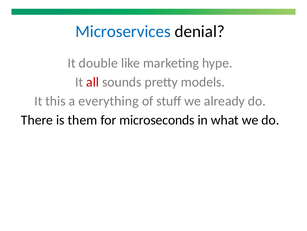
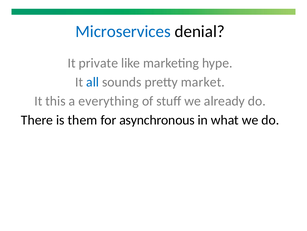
double: double -> private (98, 63)
all colour: red -> blue (93, 82)
models: models -> market (203, 82)
microseconds: microseconds -> asynchronous (157, 120)
